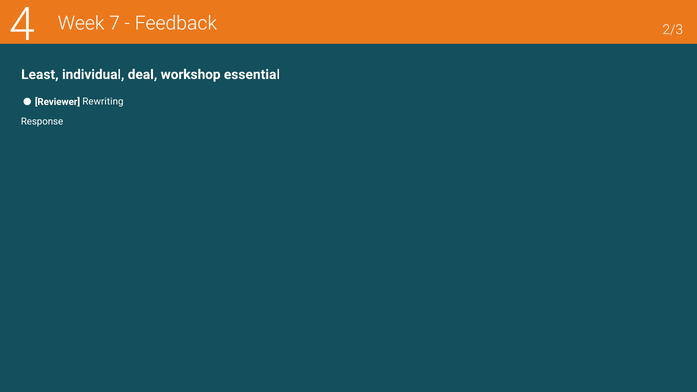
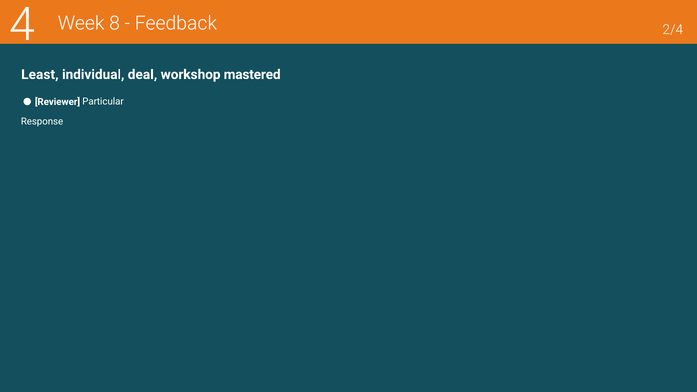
7: 7 -> 8 (115, 23)
2/3: 2/3 -> 2/4 (673, 30)
essential: essential -> mastered (252, 75)
Rewriting: Rewriting -> Particular (103, 102)
